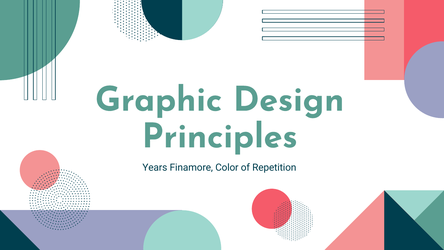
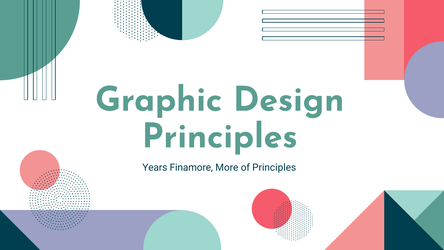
Color: Color -> More (227, 168)
of Repetition: Repetition -> Principles (274, 168)
